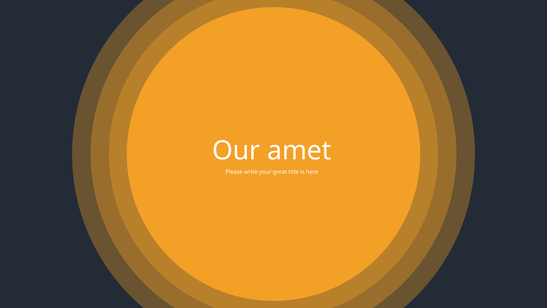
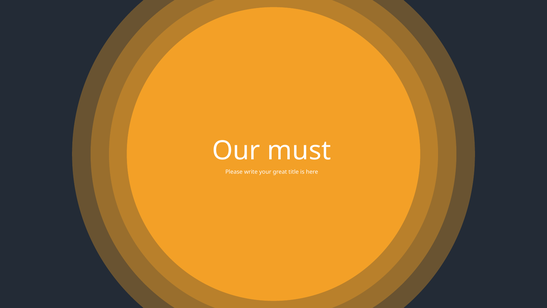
amet: amet -> must (299, 151)
